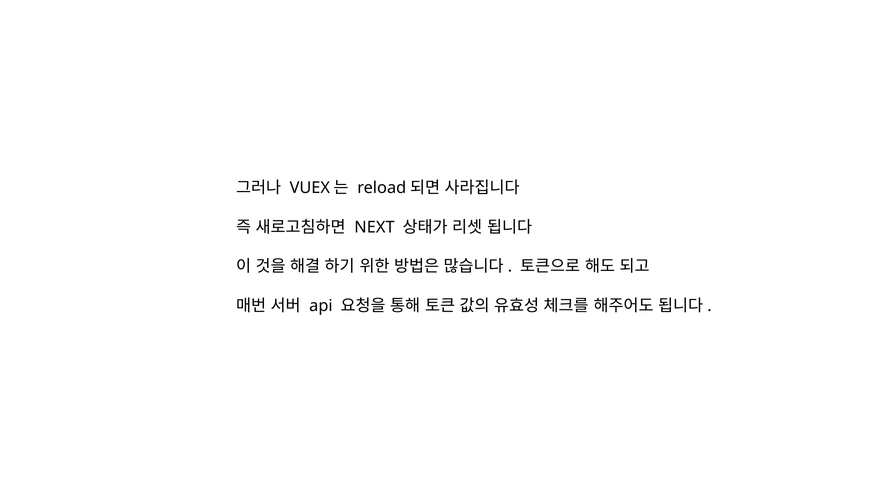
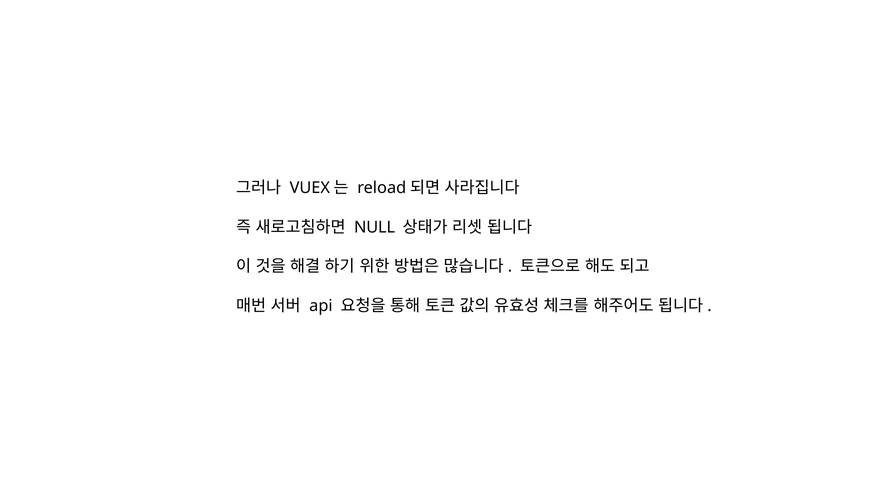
NEXT: NEXT -> NULL (375, 227)
